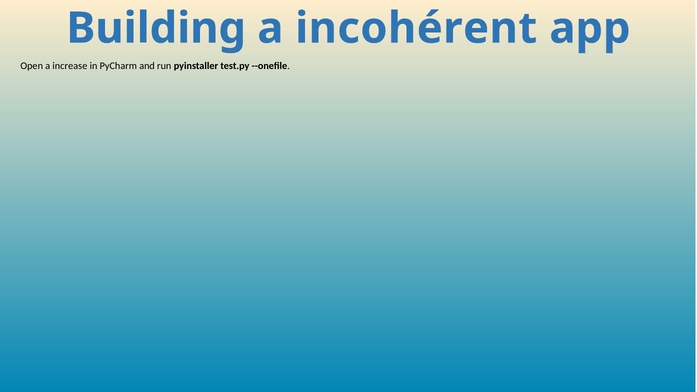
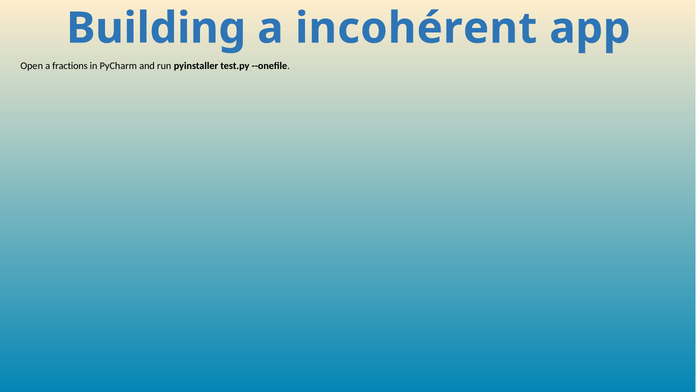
increase: increase -> fractions (70, 66)
